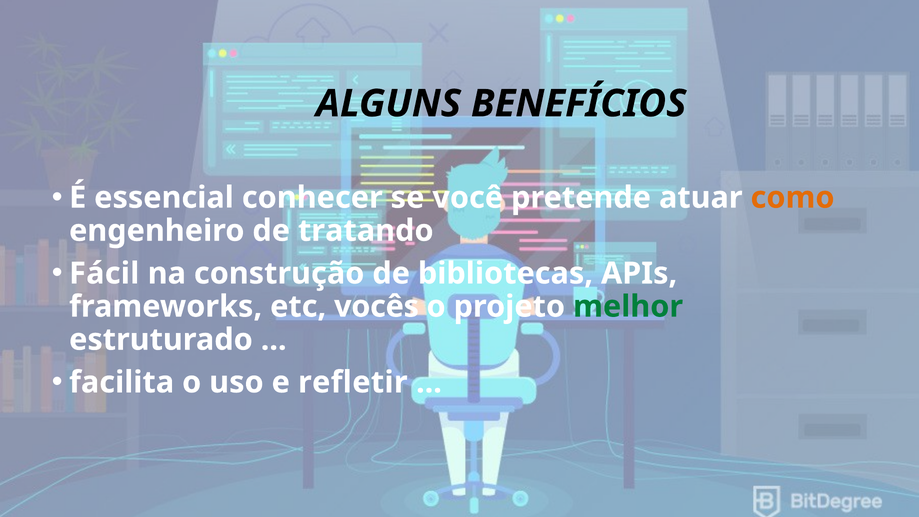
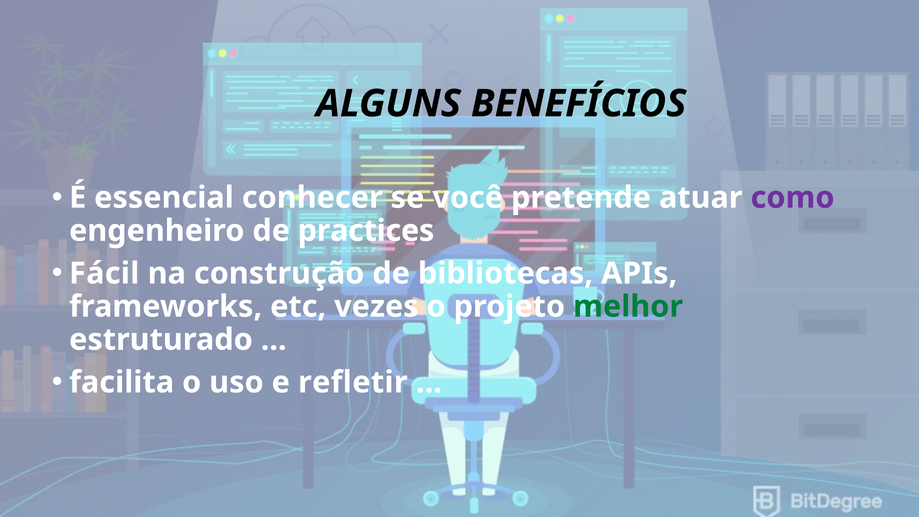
como colour: orange -> purple (793, 198)
tratando: tratando -> practices (366, 231)
vocês: vocês -> vezes (376, 307)
